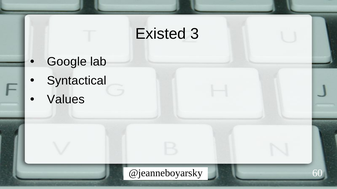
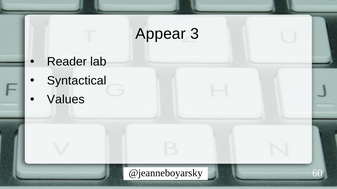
Existed: Existed -> Appear (161, 34)
Google: Google -> Reader (67, 62)
